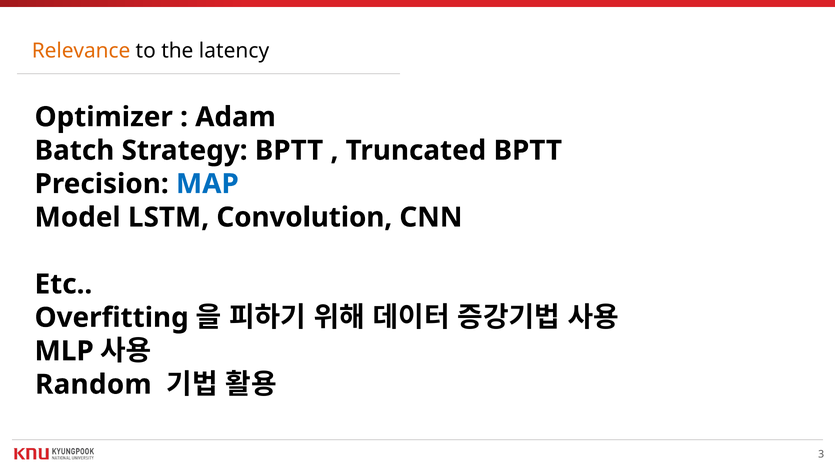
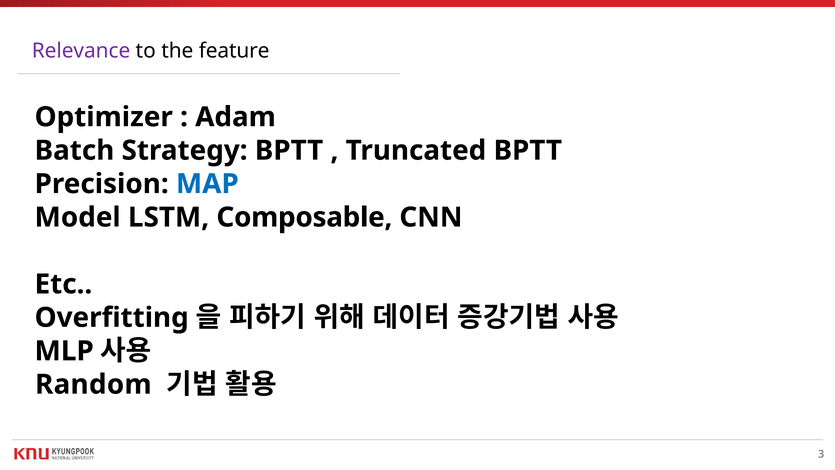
Relevance colour: orange -> purple (81, 51)
latency: latency -> feature (234, 51)
Convolution: Convolution -> Composable (304, 217)
